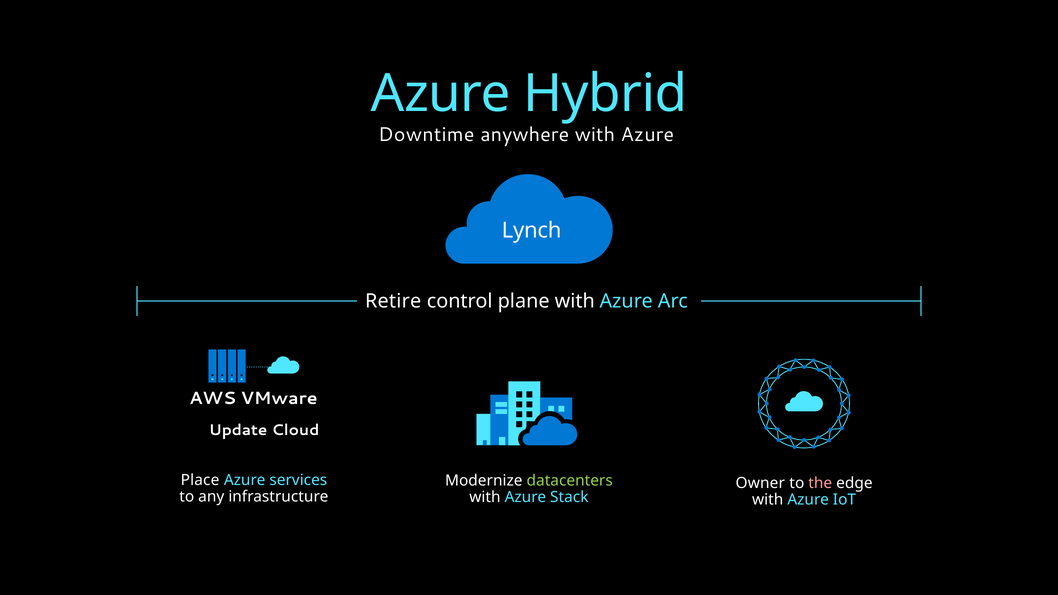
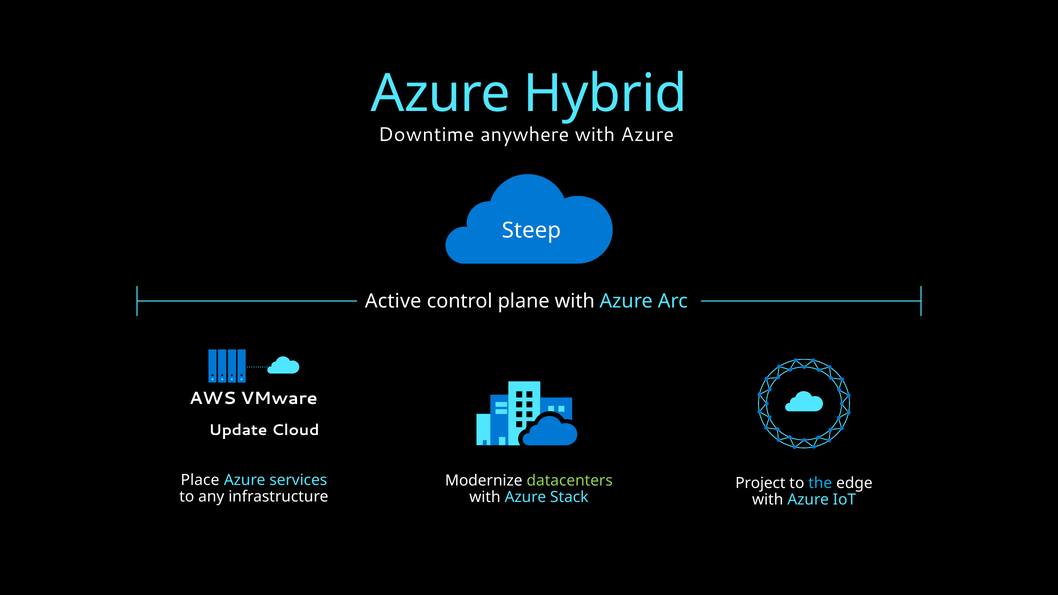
Lynch: Lynch -> Steep (531, 231)
Retire: Retire -> Active (393, 301)
Owner: Owner -> Project (760, 483)
the colour: pink -> light blue (820, 483)
